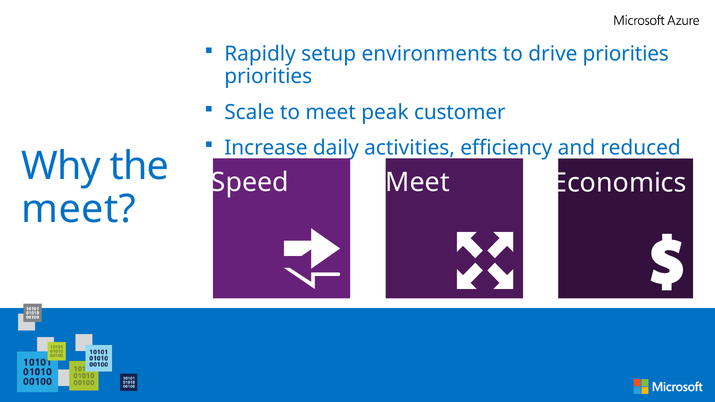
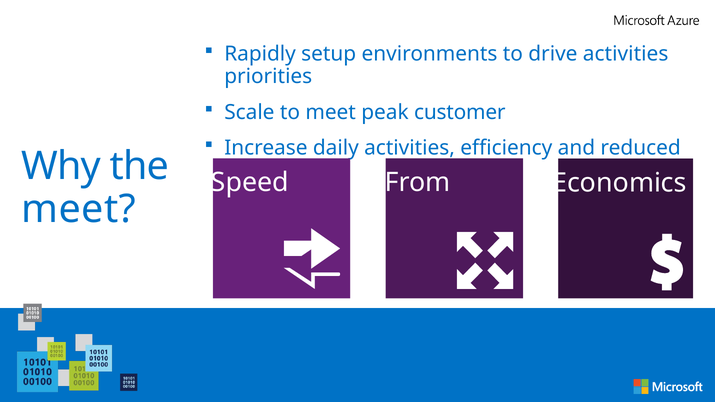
drive priorities: priorities -> activities (626, 54)
Meet: Meet -> From (418, 183)
